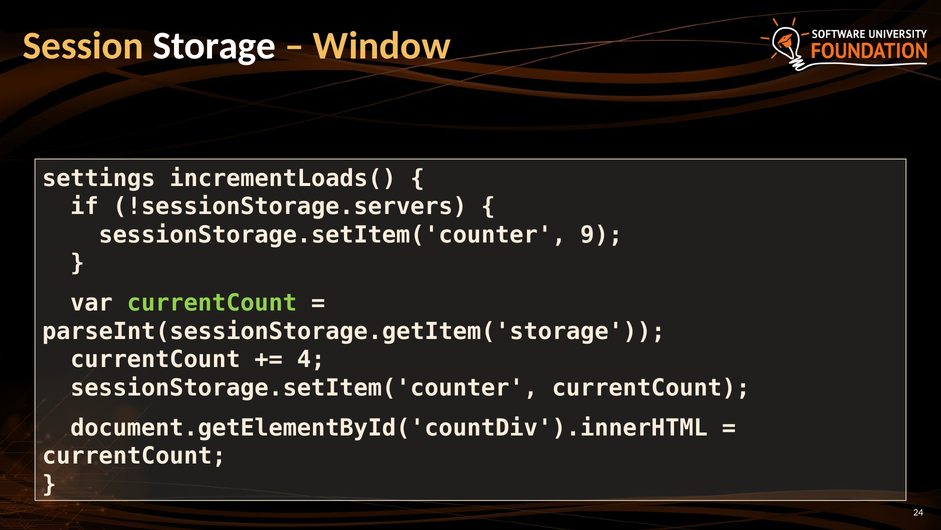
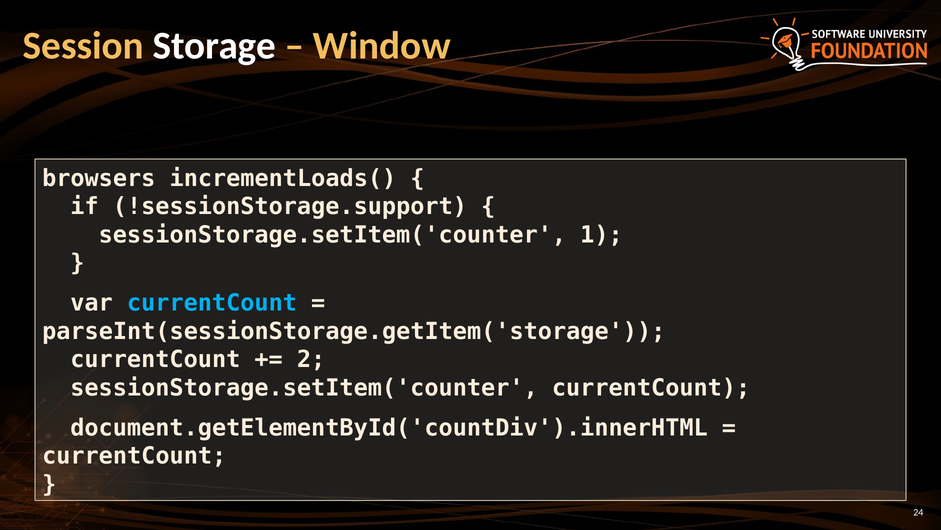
settings: settings -> browsers (99, 178)
!sessionStorage.servers: !sessionStorage.servers -> !sessionStorage.support (290, 206)
9: 9 -> 1 (601, 235)
currentCount colour: light green -> light blue (212, 303)
4: 4 -> 2 (311, 359)
